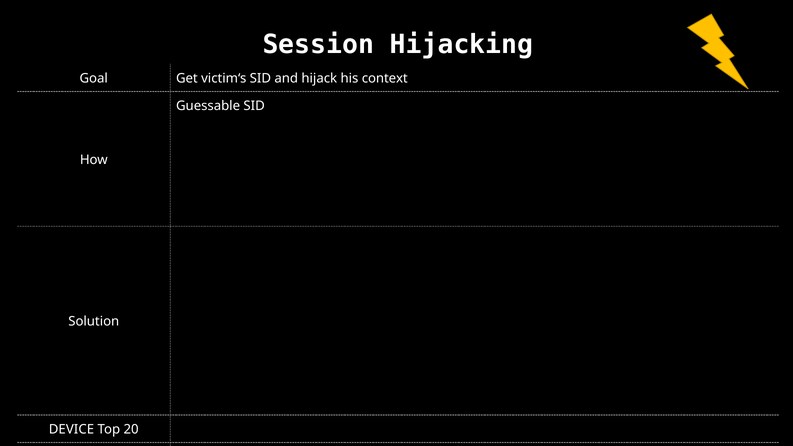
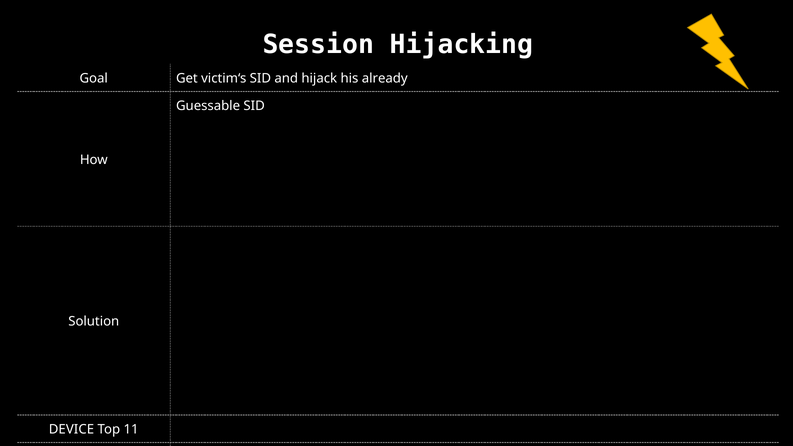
context: context -> already (385, 79)
20: 20 -> 11 (131, 430)
